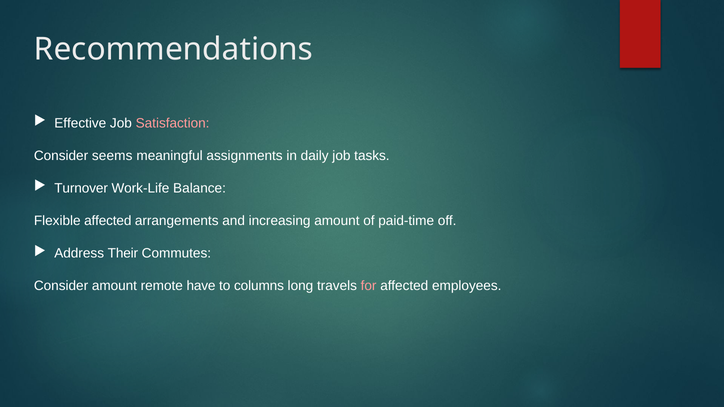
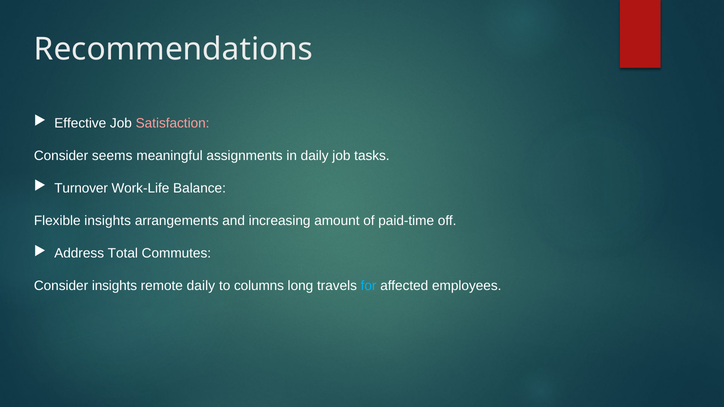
Flexible affected: affected -> insights (108, 221)
Their: Their -> Total (123, 253)
Consider amount: amount -> insights (114, 286)
remote have: have -> daily (201, 286)
for colour: pink -> light blue (369, 286)
